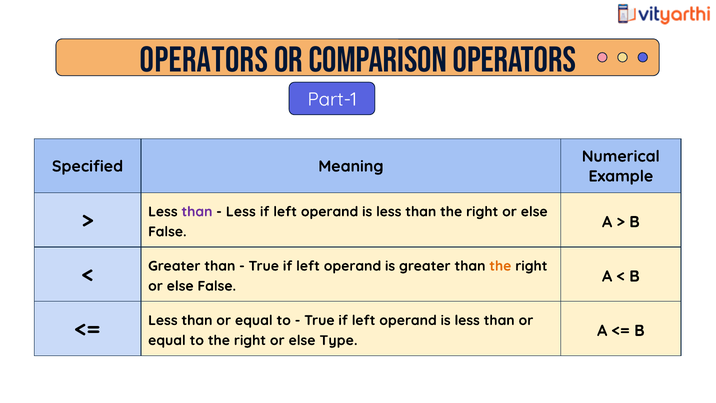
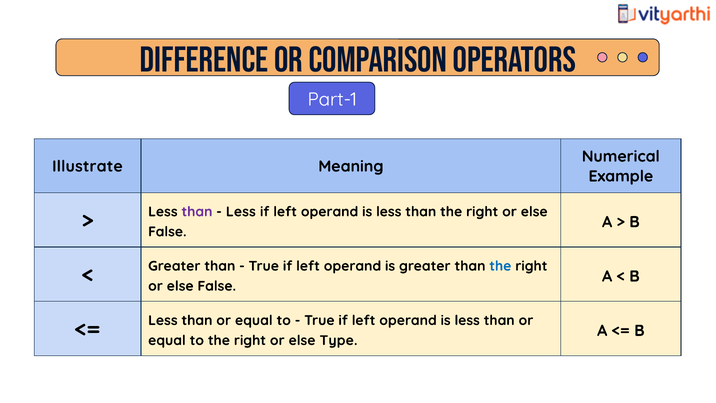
Operators: Operators -> Difference (204, 60)
Specified: Specified -> Illustrate (87, 166)
the colour: orange -> blue (500, 266)
